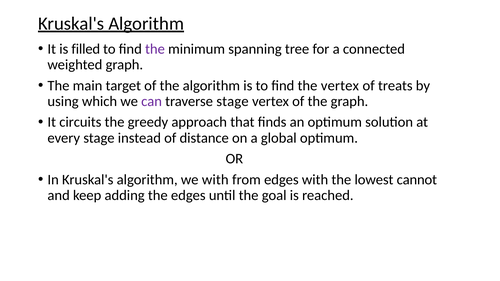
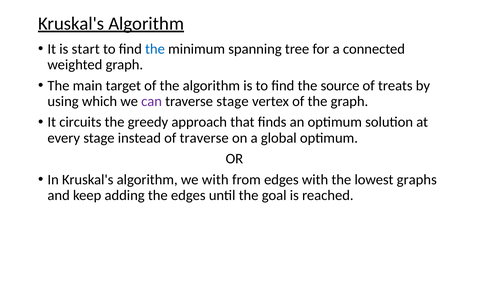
filled: filled -> start (86, 49)
the colour: purple -> blue (155, 49)
the vertex: vertex -> source (340, 86)
of distance: distance -> traverse (204, 138)
cannot: cannot -> graphs (417, 180)
